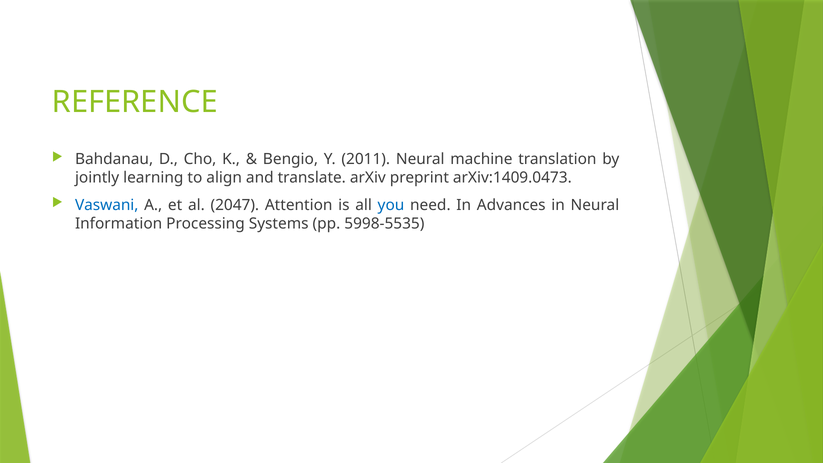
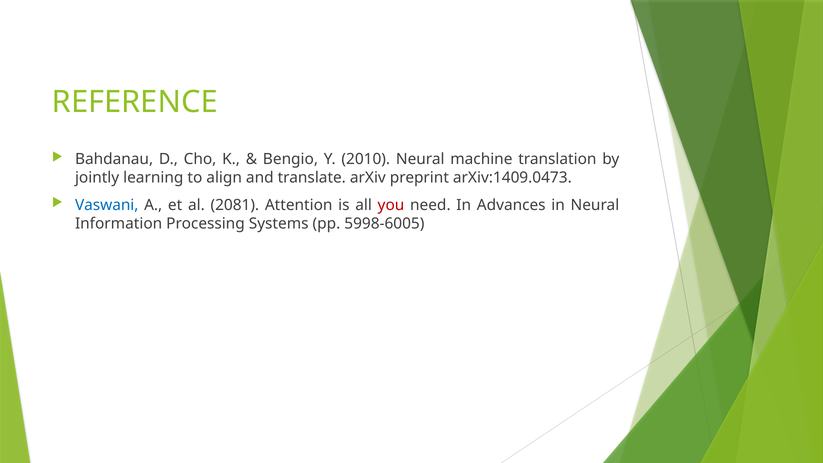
2011: 2011 -> 2010 (366, 159)
2047: 2047 -> 2081 (235, 205)
you colour: blue -> red (391, 205)
5998-5535: 5998-5535 -> 5998-6005 (384, 223)
